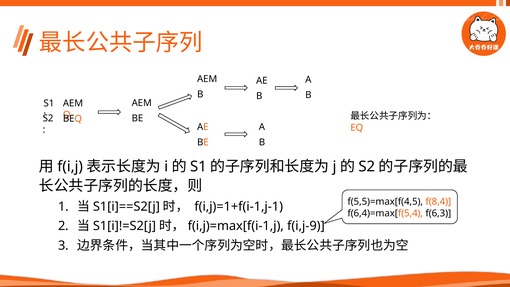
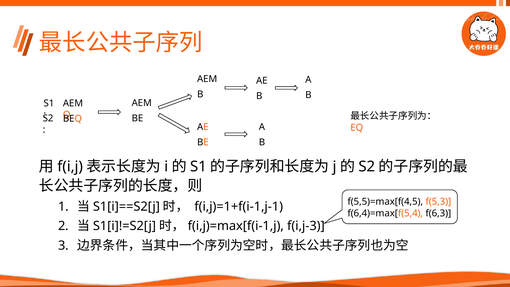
f(8,4: f(8,4 -> f(5,3 (438, 202)
f(i,j-9: f(i,j-9 -> f(i,j-3 (306, 226)
